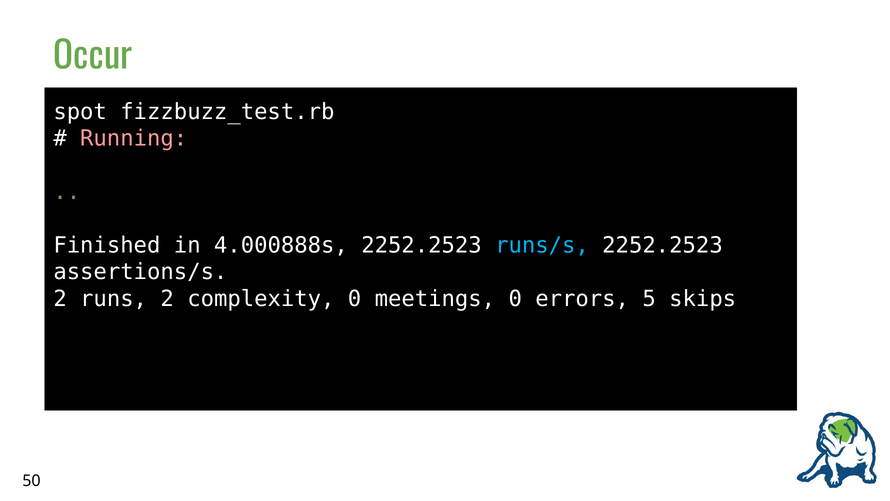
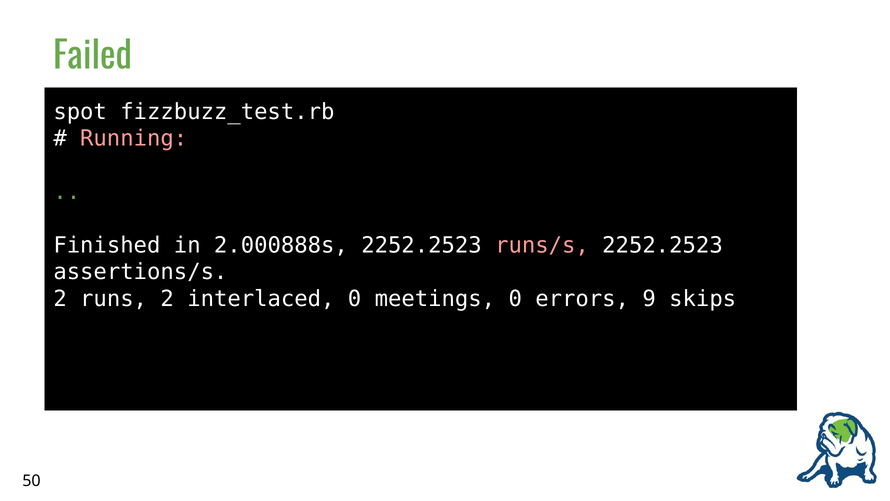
Occur: Occur -> Failed (93, 56)
4.000888s: 4.000888s -> 2.000888s (281, 245)
runs/s colour: light blue -> pink (542, 245)
complexity: complexity -> interlaced (261, 298)
5: 5 -> 9 (649, 298)
